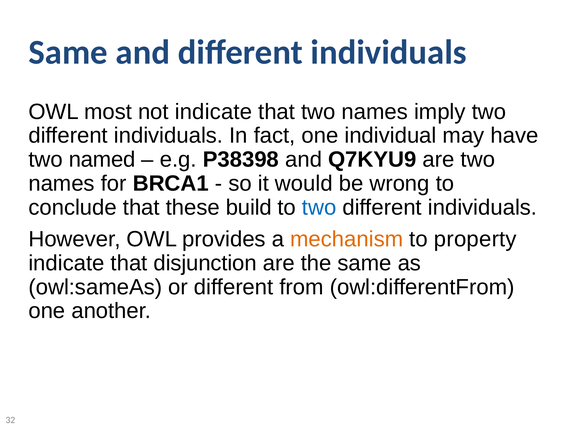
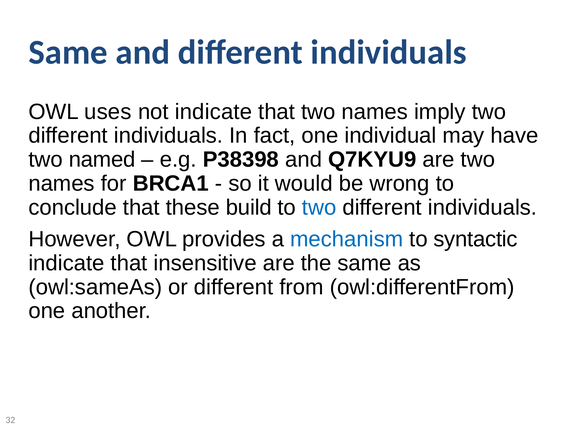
most: most -> uses (108, 112)
mechanism colour: orange -> blue (347, 239)
property: property -> syntactic (476, 239)
disjunction: disjunction -> insensitive (205, 263)
